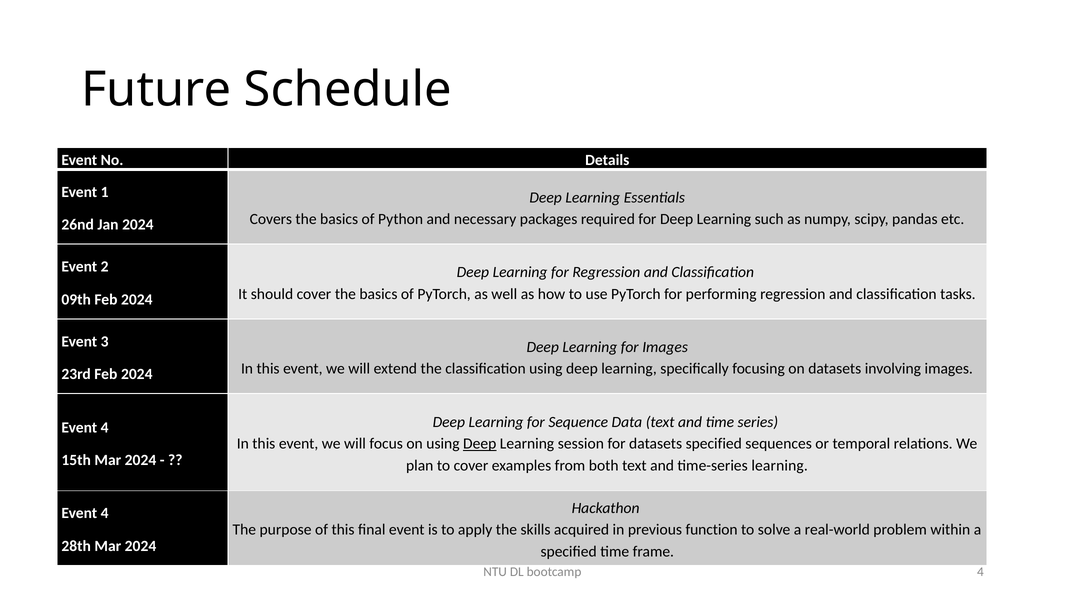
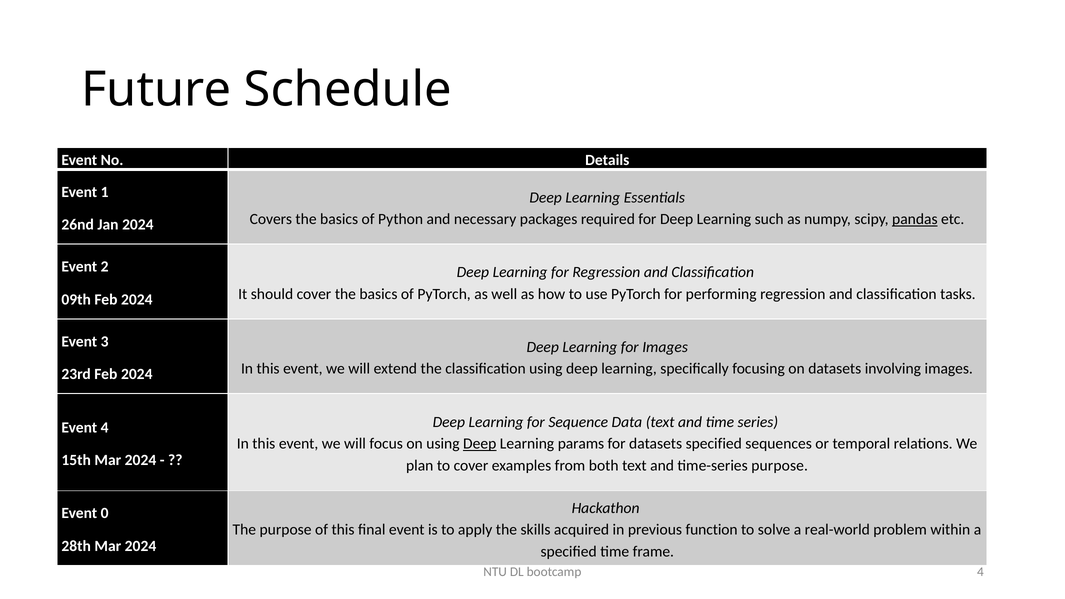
pandas underline: none -> present (915, 219)
session: session -> params (581, 444)
time-series learning: learning -> purpose (780, 466)
4: 4 -> 0 (105, 513)
